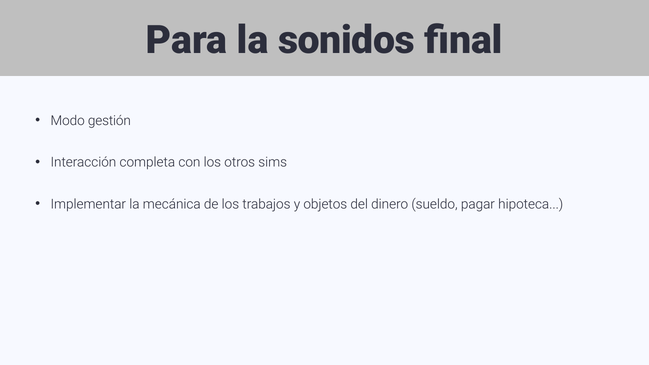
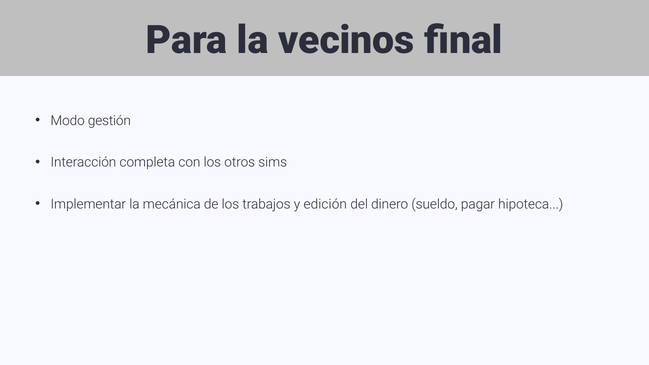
sonidos: sonidos -> vecinos (346, 40)
objetos: objetos -> edición (325, 204)
